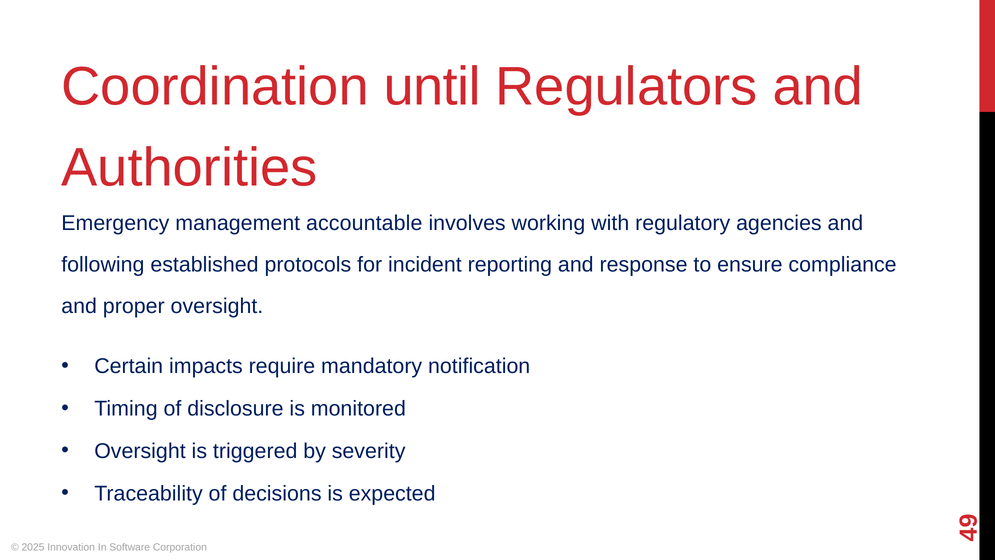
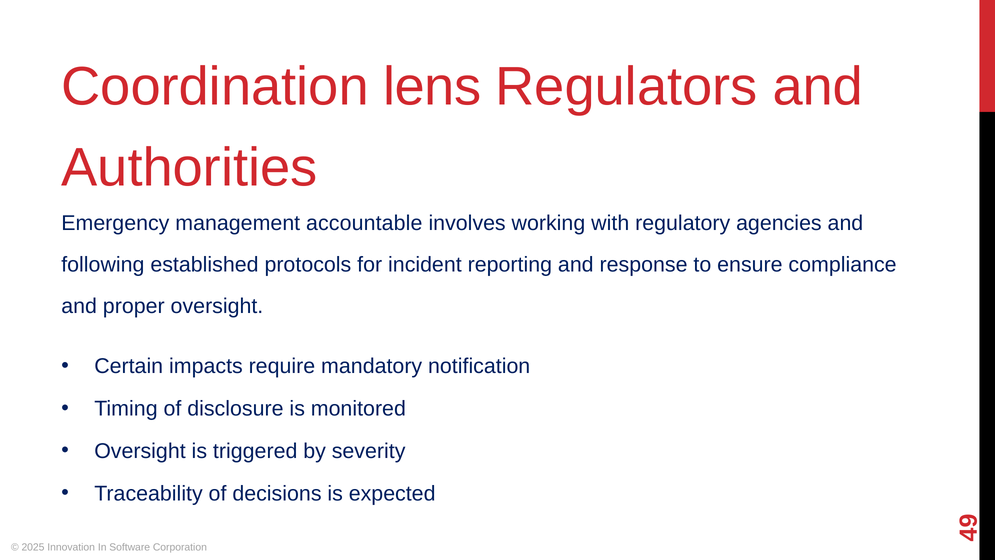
until: until -> lens (432, 87)
